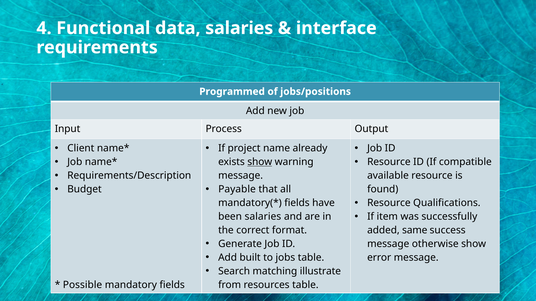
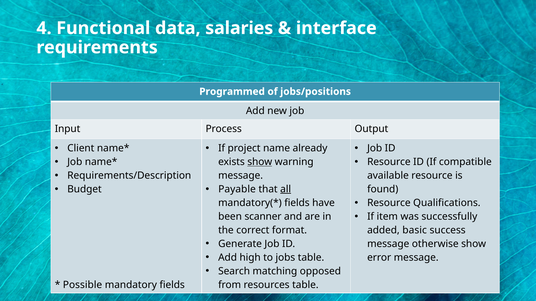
all underline: none -> present (286, 189)
been salaries: salaries -> scanner (263, 217)
same: same -> basic (415, 230)
built: built -> high (250, 258)
illustrate: illustrate -> opposed (320, 271)
